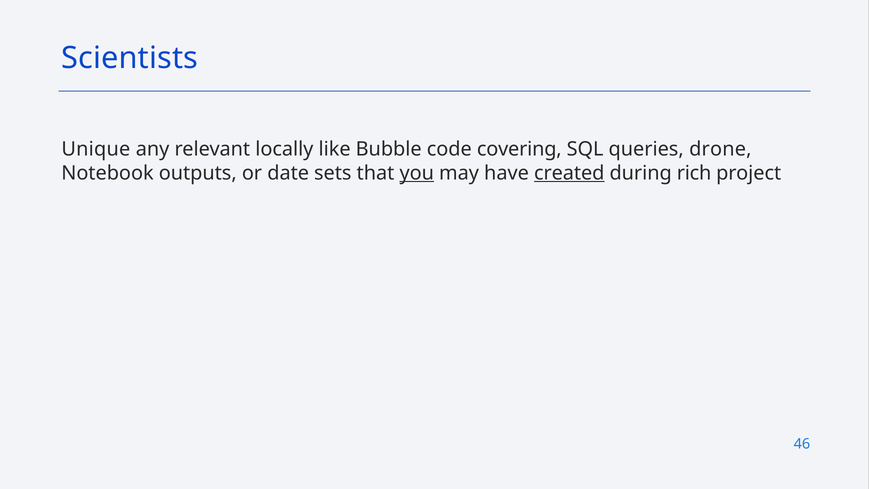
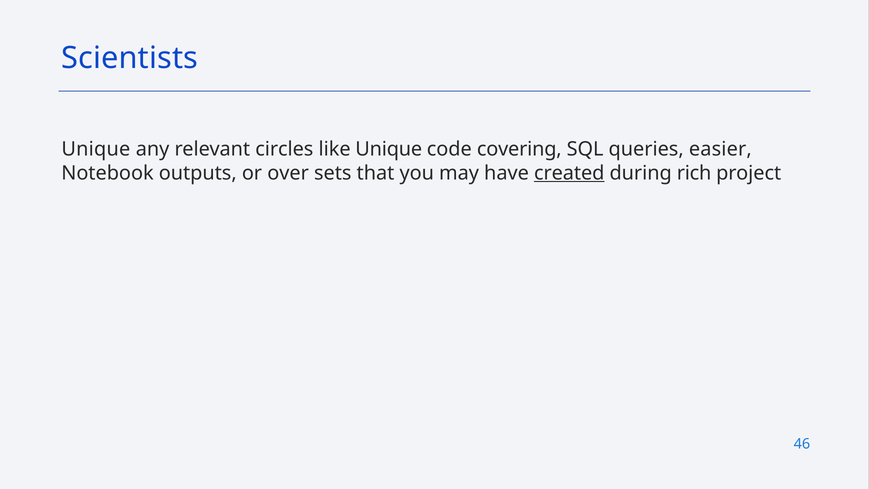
locally: locally -> circles (284, 149)
like Bubble: Bubble -> Unique (389, 149)
drone: drone -> easier (720, 149)
date: date -> over (288, 173)
you underline: present -> none (417, 173)
